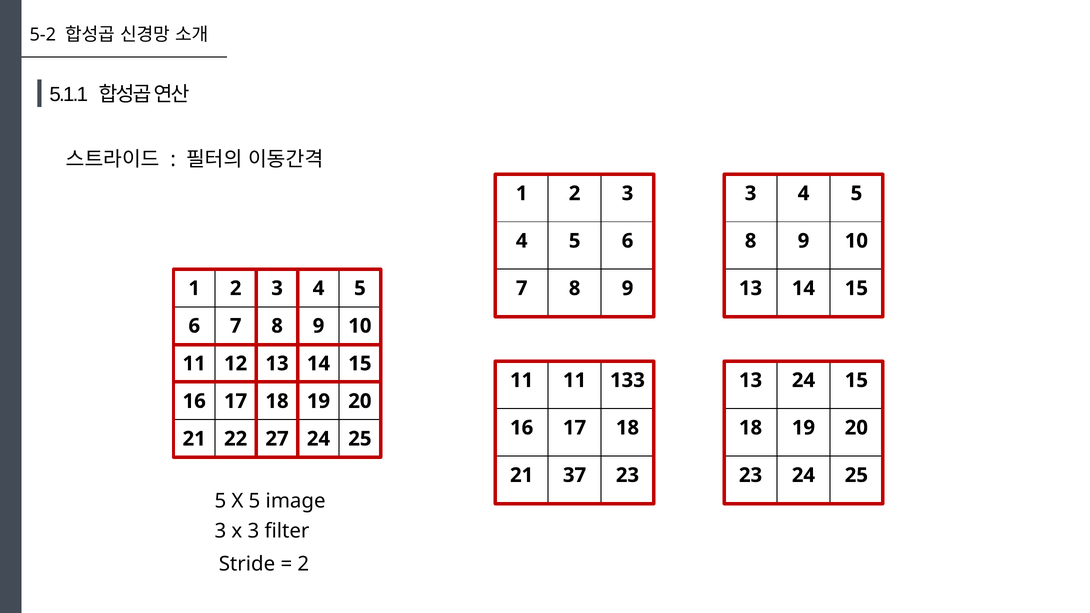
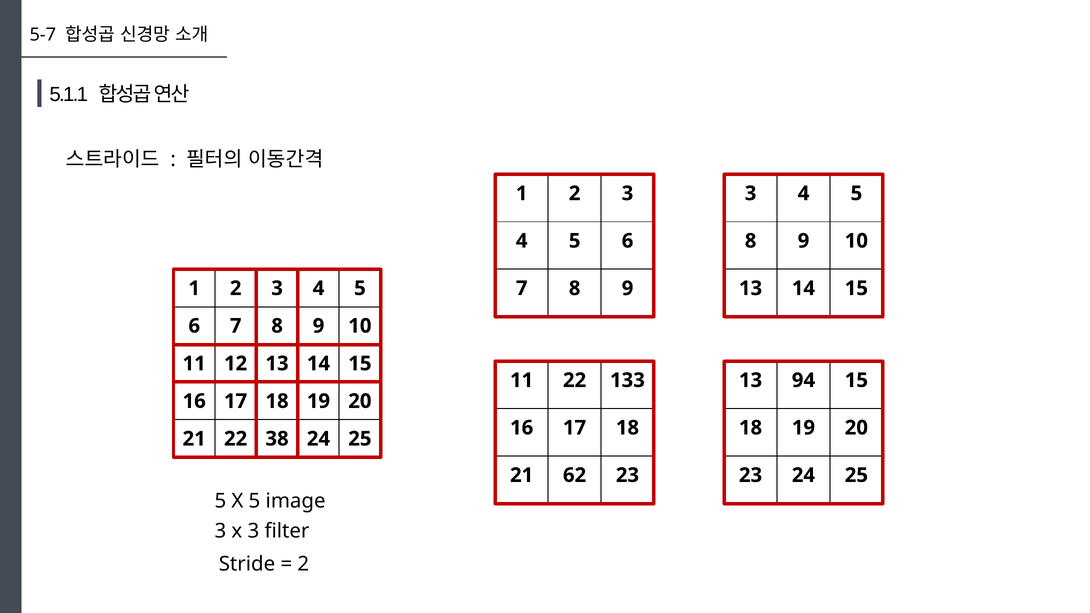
5-2: 5-2 -> 5-7 (43, 35)
11 11: 11 -> 22 (575, 380)
13 24: 24 -> 94 (803, 380)
27: 27 -> 38 (277, 439)
37: 37 -> 62 (575, 475)
